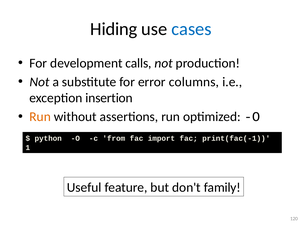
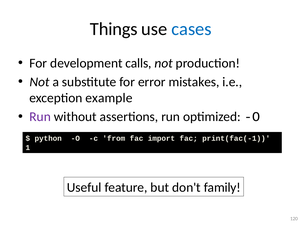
Hiding: Hiding -> Things (114, 29)
columns: columns -> mistakes (194, 82)
insertion: insertion -> example (109, 98)
Run colour: orange -> purple (40, 117)
